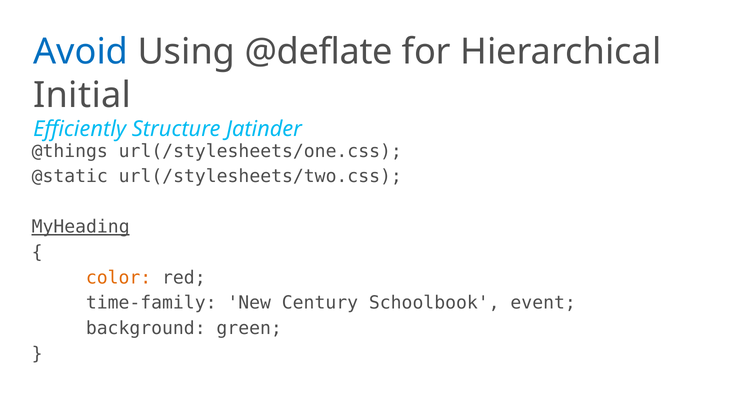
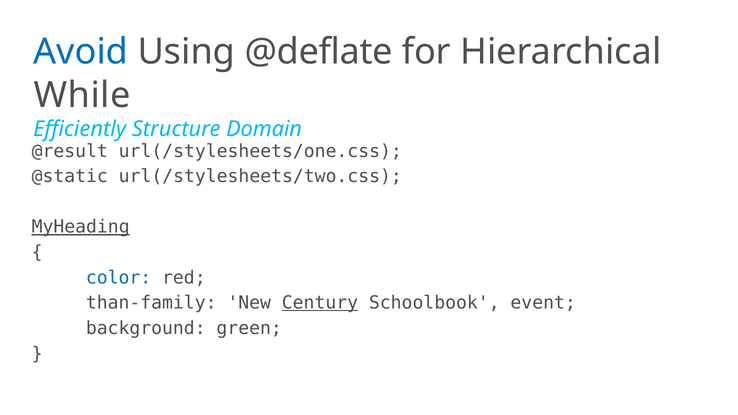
Initial: Initial -> While (82, 95)
Jatinder: Jatinder -> Domain (264, 129)
@things: @things -> @result (70, 151)
color colour: orange -> blue (119, 278)
time-family: time-family -> than-family (151, 303)
Century underline: none -> present (320, 303)
